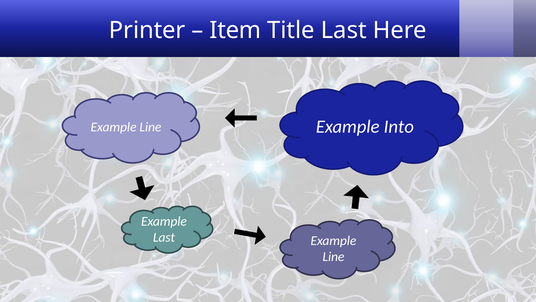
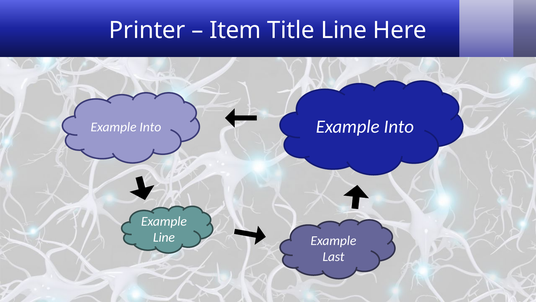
Title Last: Last -> Line (344, 30)
Line: Line -> Into (150, 127)
Last: Last -> Line (164, 237)
Line: Line -> Last (333, 256)
